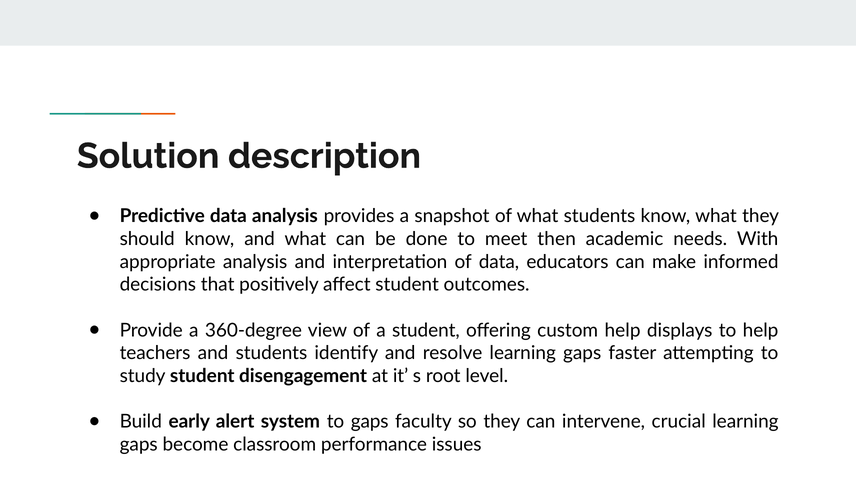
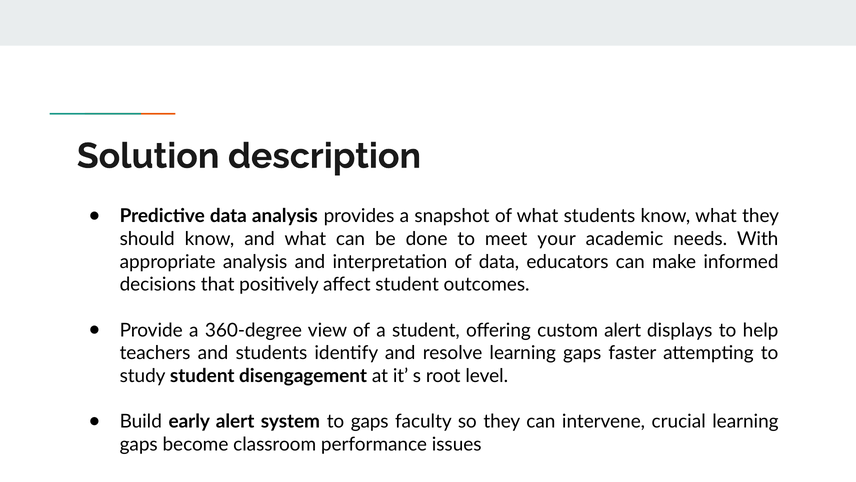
then: then -> your (557, 239)
custom help: help -> alert (623, 330)
